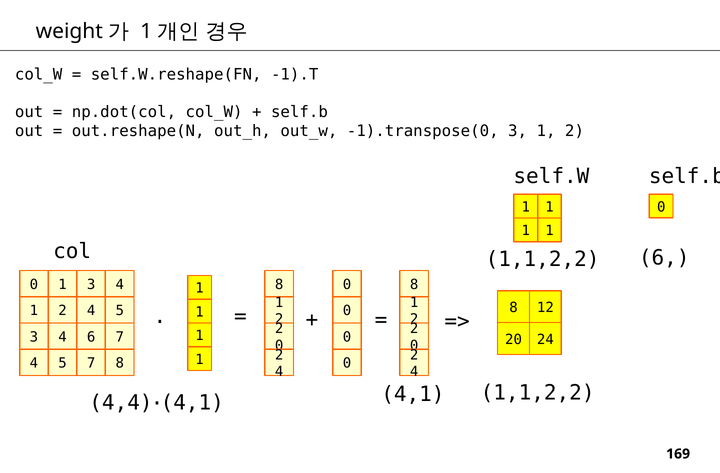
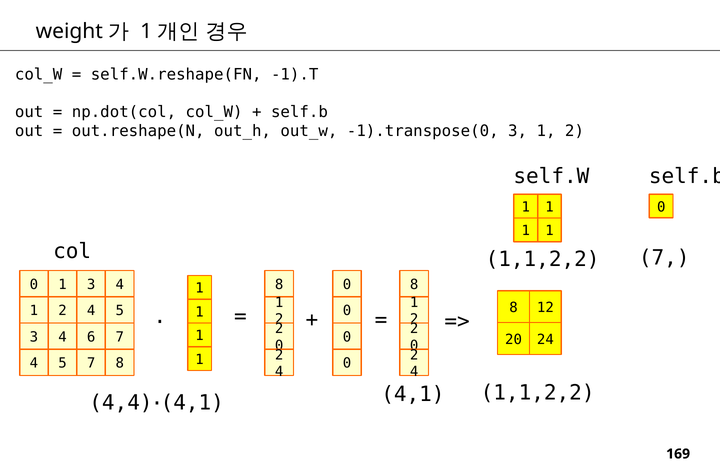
6: 6 -> 7 (664, 258)
